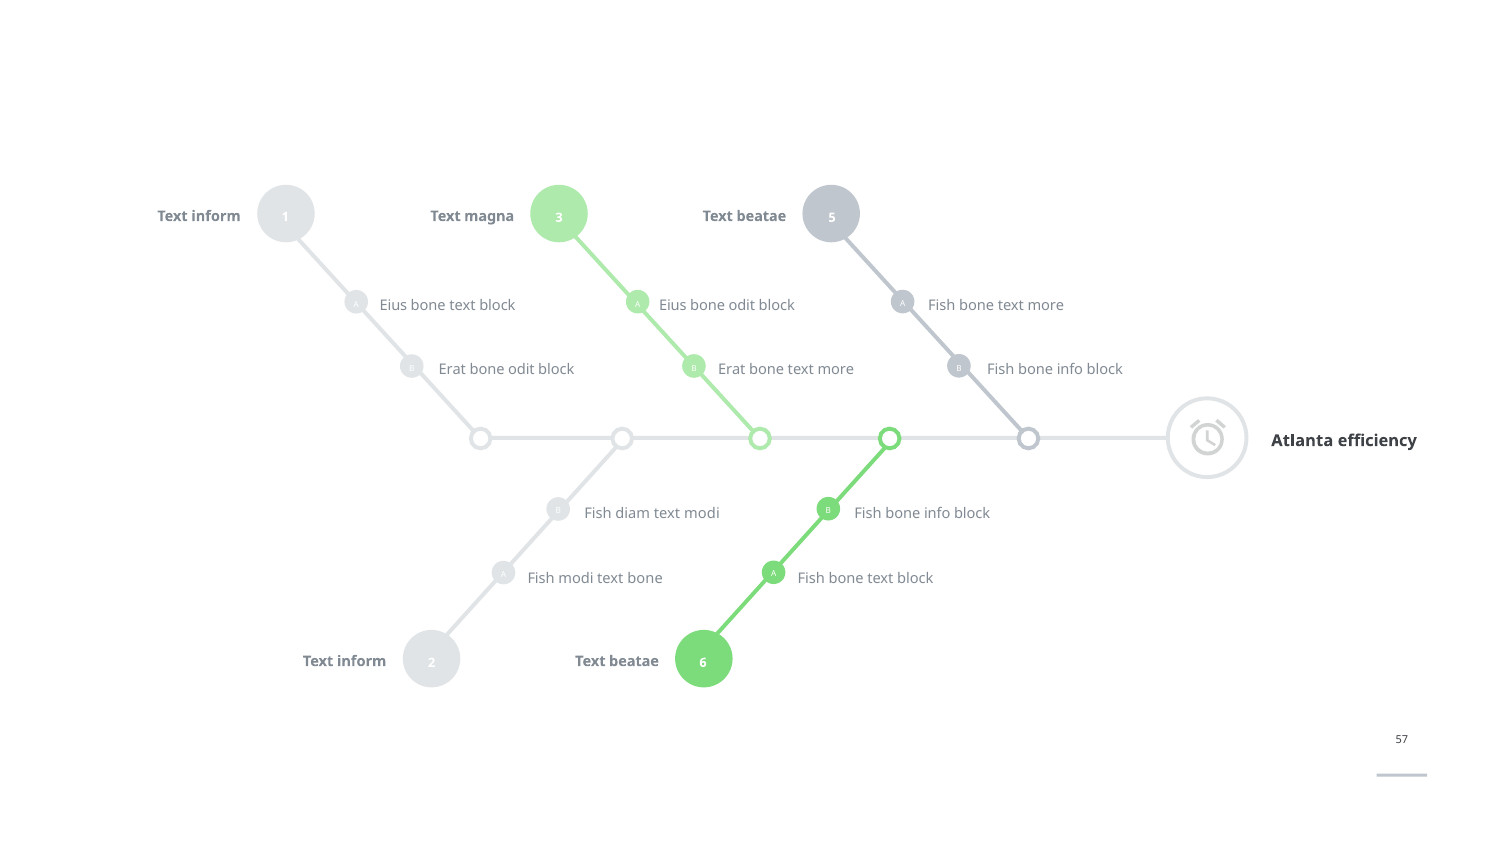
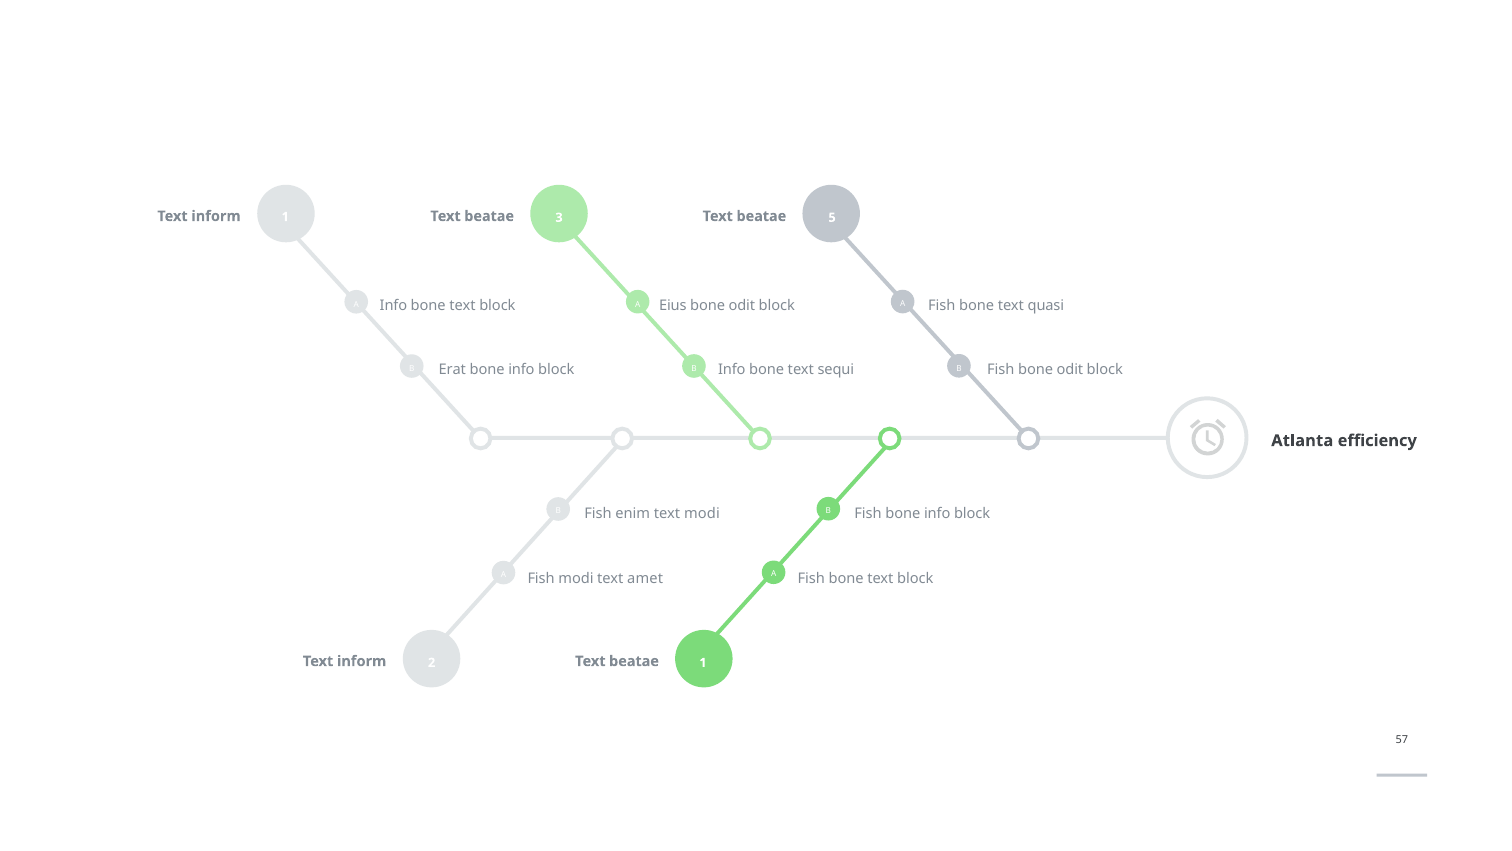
magna: magna -> beatae (489, 216)
Eius: Eius -> Info (393, 306)
Fish bone text more: more -> quasi (1046, 306)
odit: odit -> info (521, 370)
Erat: Erat -> Info (732, 370)
more: more -> sequi (836, 370)
info: info -> odit (1070, 370)
diam: diam -> enim (633, 513)
text bone: bone -> amet (645, 578)
inform 6: 6 -> 1 (703, 662)
